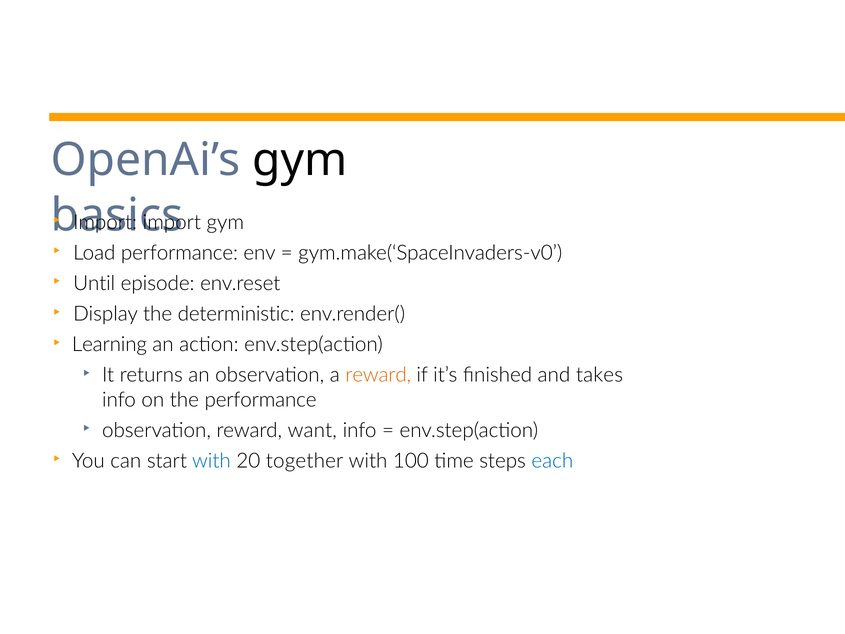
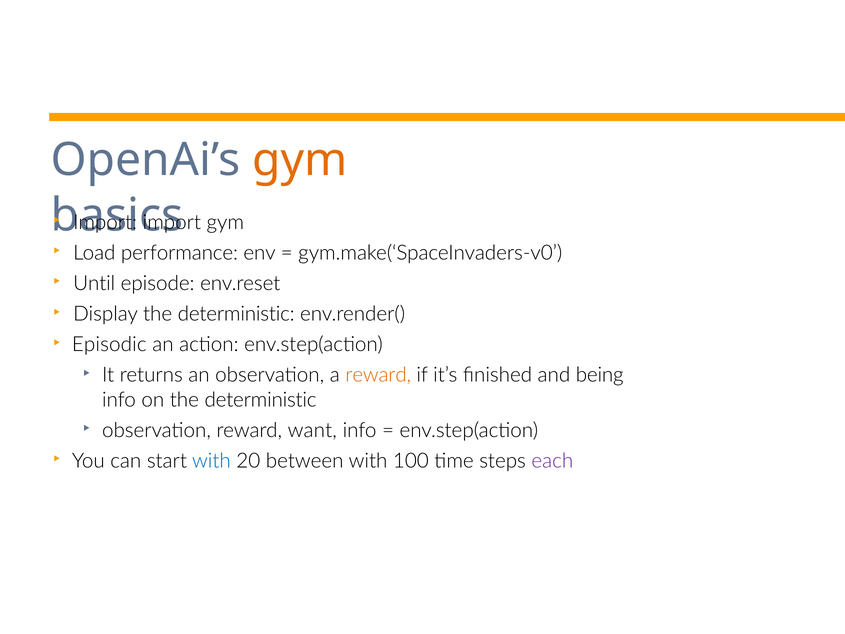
gym colour: black -> orange (300, 160)
Learning: Learning -> Episodic (109, 344)
takes: takes -> being (600, 375)
on the performance: performance -> deterministic (261, 400)
together: together -> between (305, 461)
each colour: blue -> purple (552, 461)
